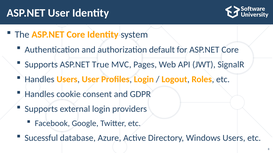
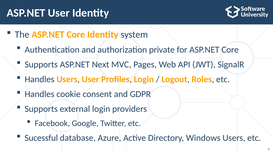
default: default -> private (162, 50)
True: True -> Next (101, 65)
